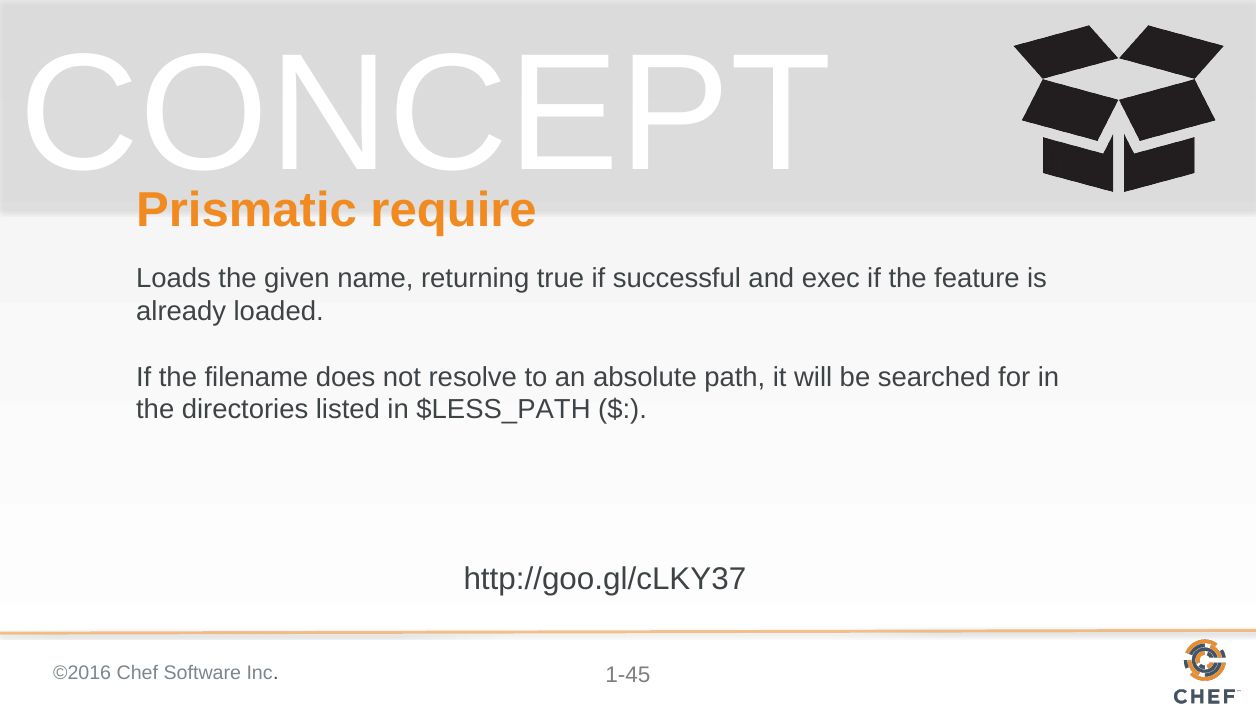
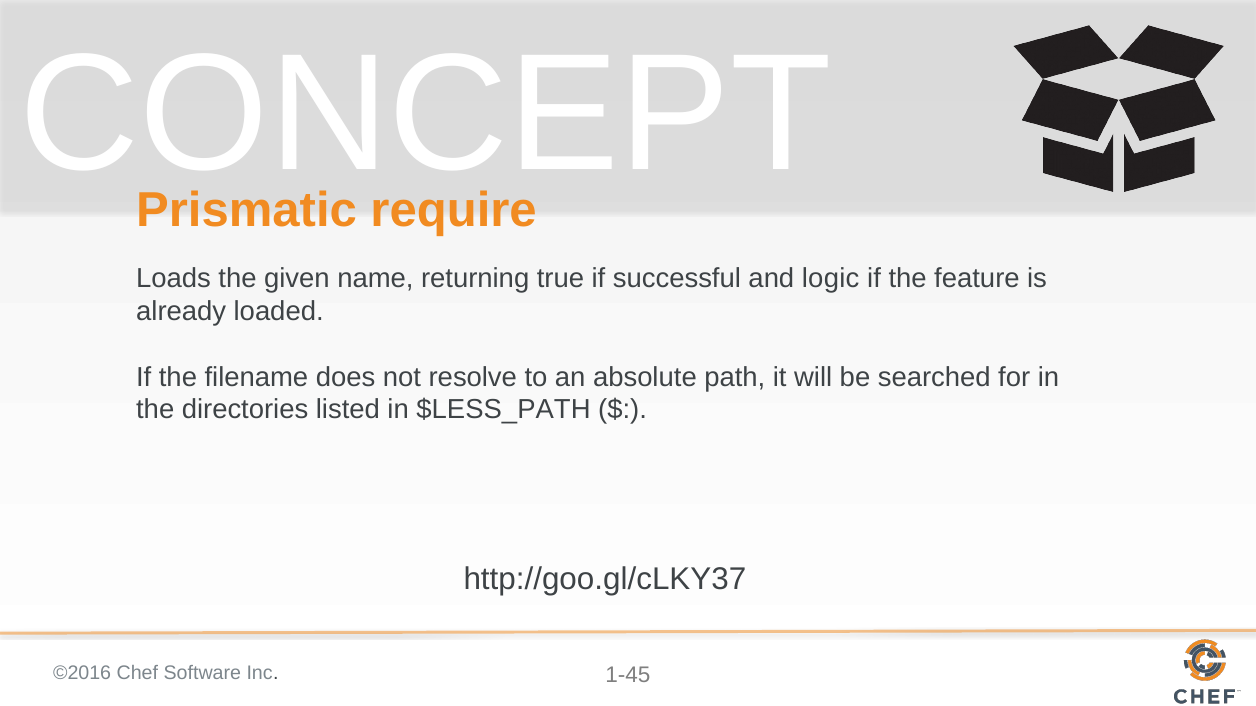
exec: exec -> logic (831, 278)
